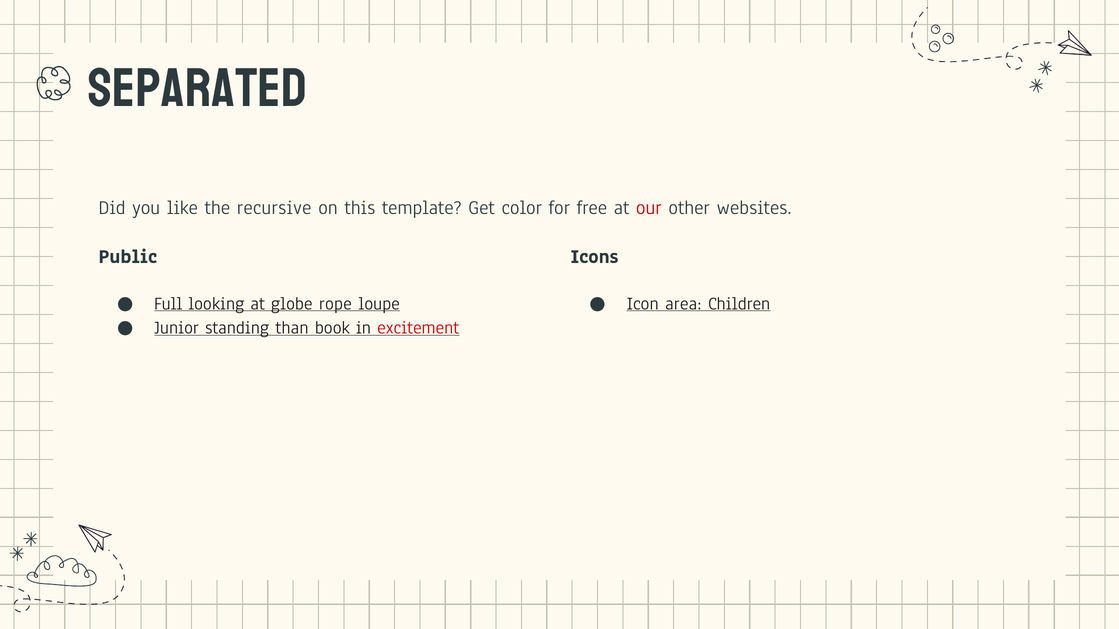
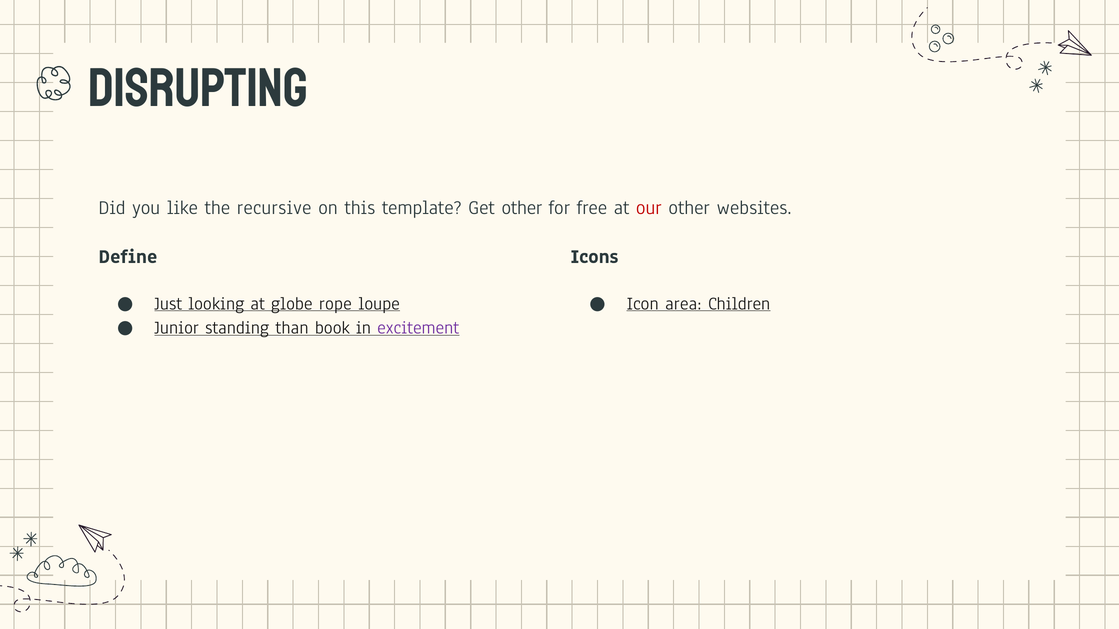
SEPARATED: SEPARATED -> DISRUPTING (198, 88)
Get color: color -> other (522, 208)
Public: Public -> Define (128, 256)
Full: Full -> Just (168, 304)
excitement colour: red -> purple (418, 328)
